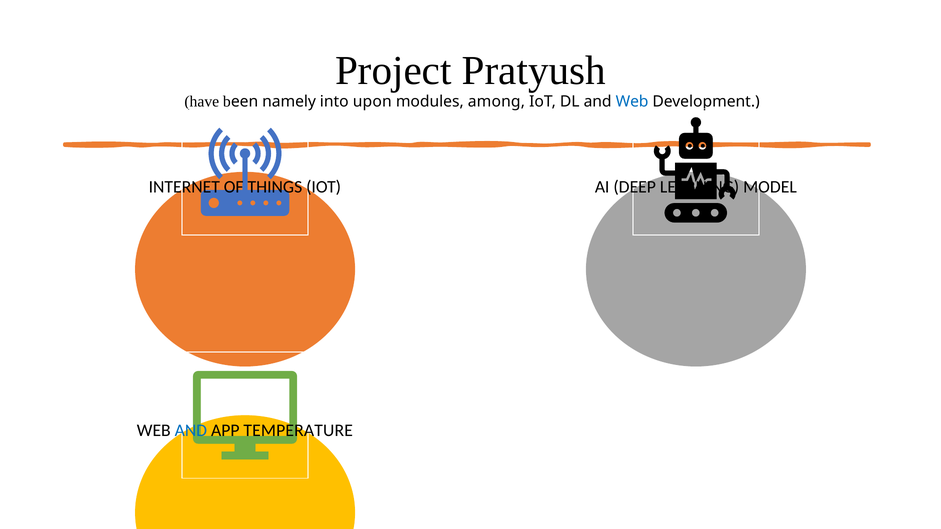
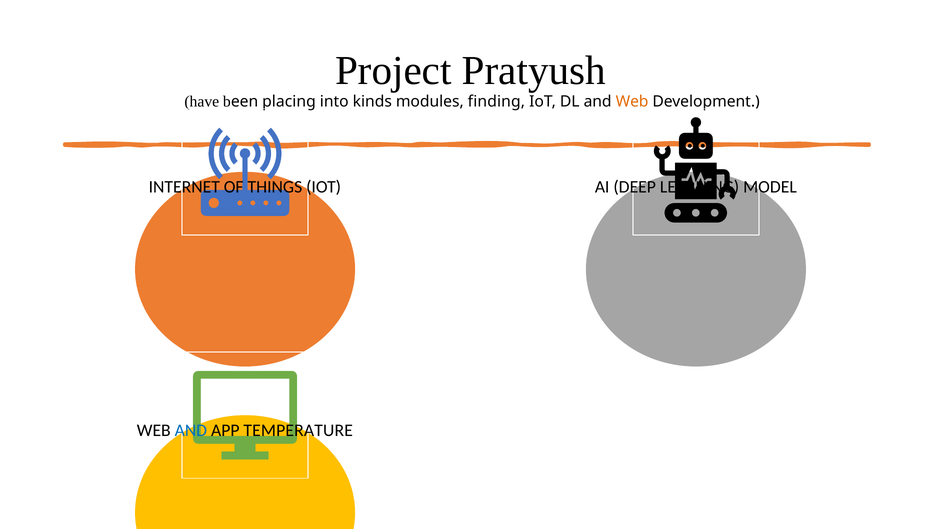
namely: namely -> placing (289, 101)
upon: upon -> kinds (372, 101)
among: among -> finding (496, 101)
Web colour: blue -> orange (632, 101)
